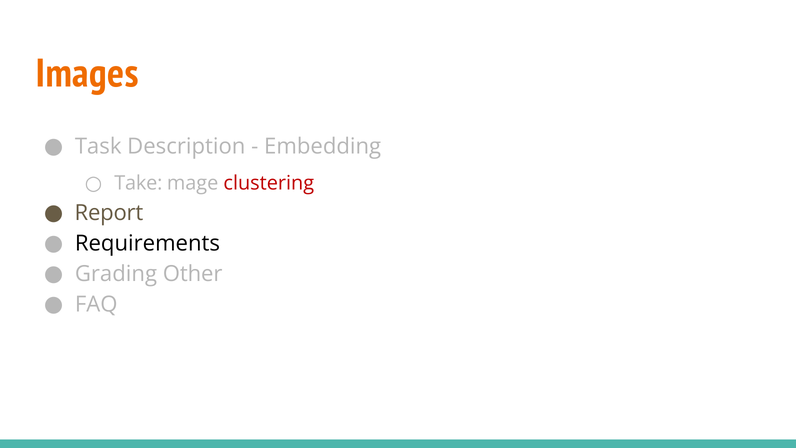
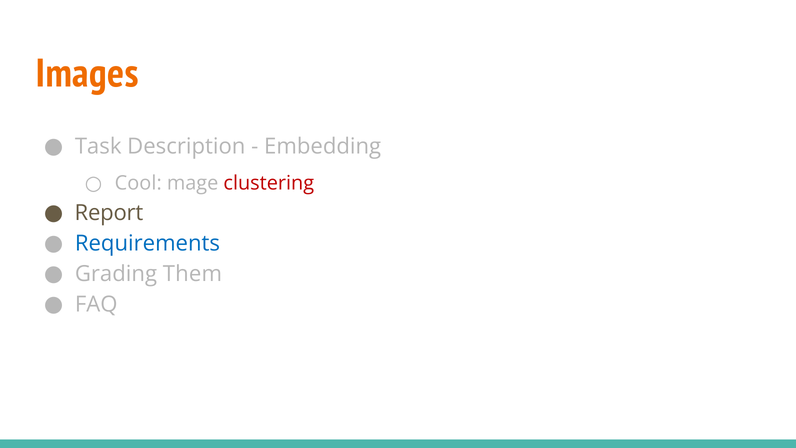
Take: Take -> Cool (138, 183)
Requirements colour: black -> blue (147, 243)
Other: Other -> Them (192, 274)
